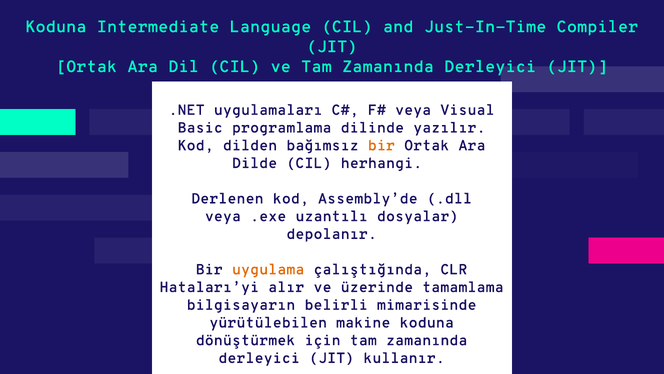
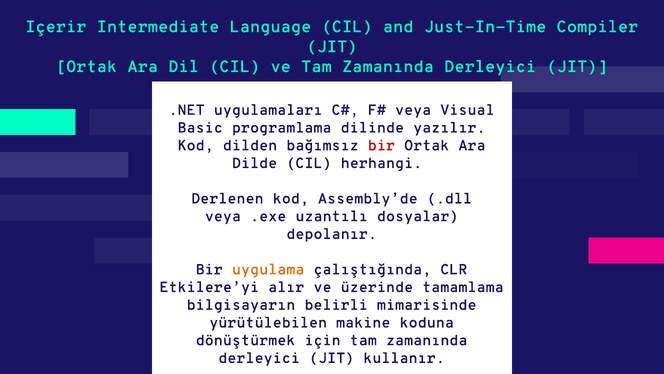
Koduna: Koduna -> Içerir (56, 27)
bir colour: orange -> red (381, 145)
Hataları’yi: Hataları’yi -> Etkilere’yi (209, 287)
